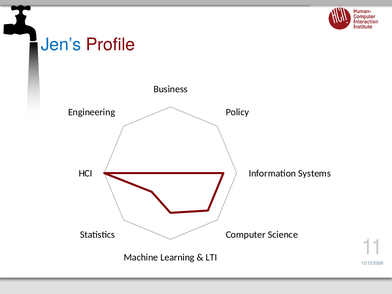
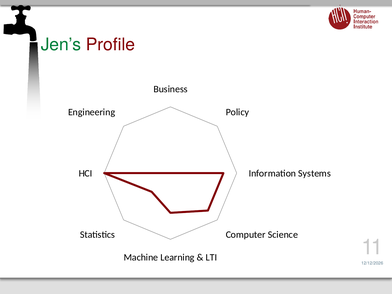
Jen’s colour: blue -> green (61, 45)
